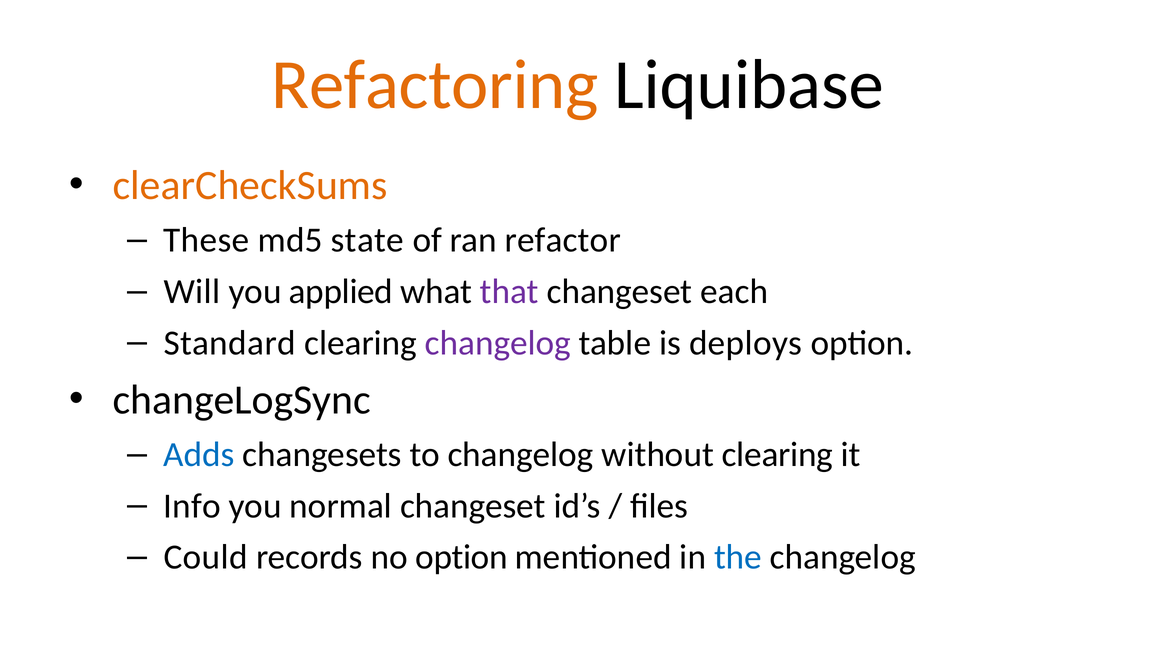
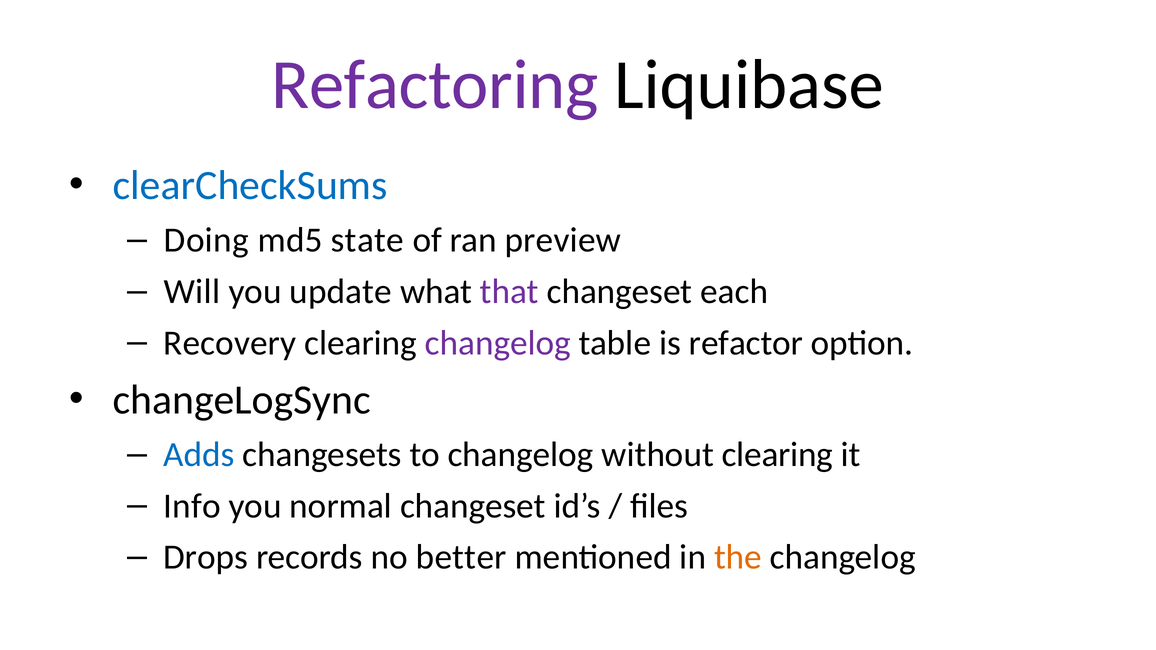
Refactoring colour: orange -> purple (435, 85)
clearCheckSums colour: orange -> blue (250, 185)
These: These -> Doing (206, 240)
refactor: refactor -> preview (563, 240)
applied: applied -> update (341, 292)
Standard: Standard -> Recovery (230, 343)
deploys: deploys -> refactor (746, 343)
Could: Could -> Drops (206, 558)
no option: option -> better (461, 558)
the colour: blue -> orange (738, 558)
